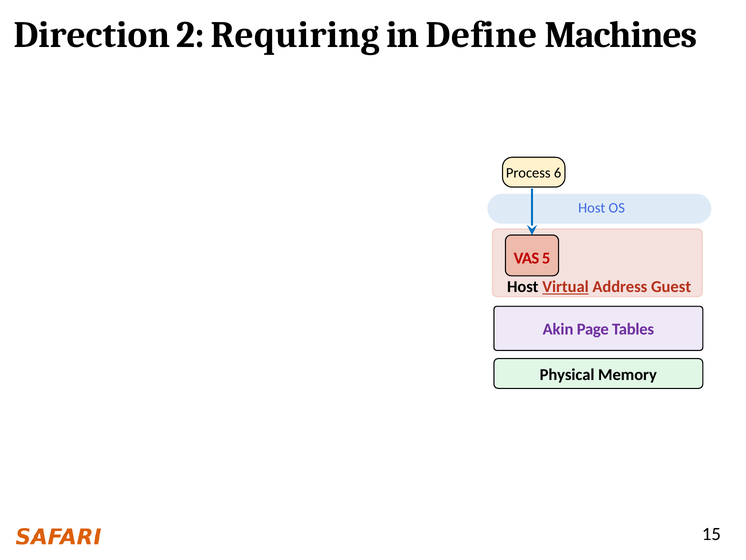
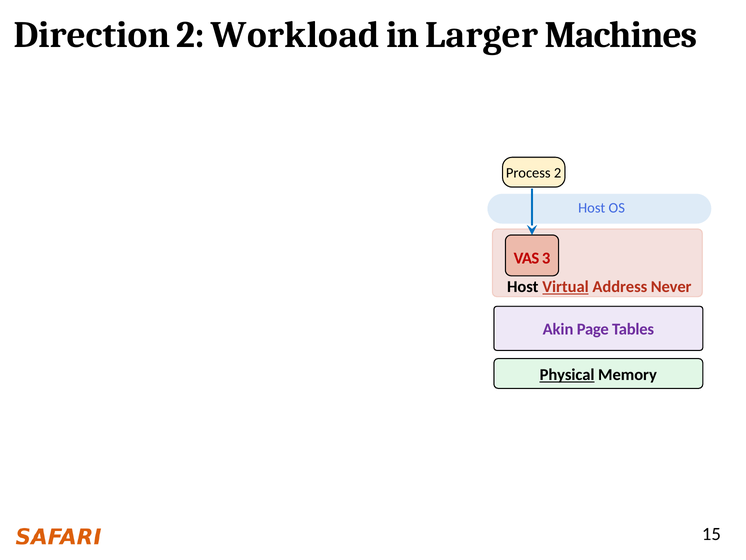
Requiring: Requiring -> Workload (295, 35)
Define: Define -> Larger (482, 35)
Process 6: 6 -> 2 (558, 173)
5: 5 -> 3 (546, 258)
Guest: Guest -> Never (671, 286)
Physical underline: none -> present (567, 374)
